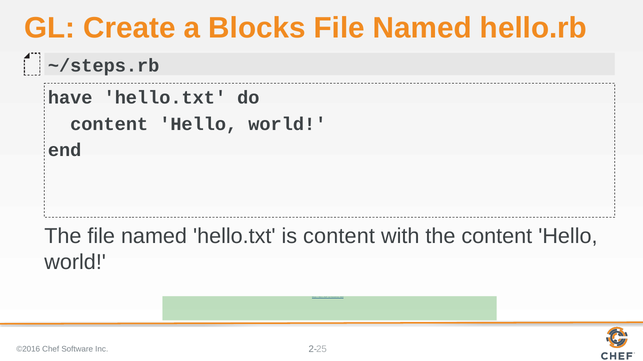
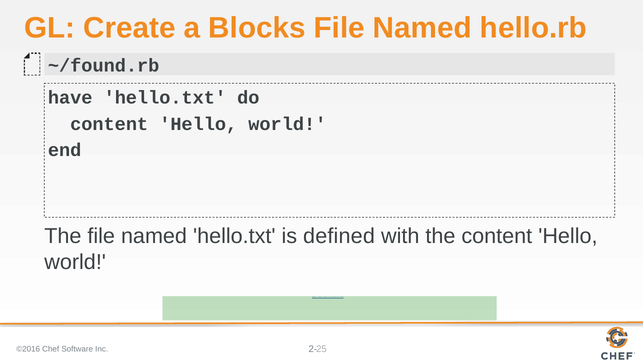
~/steps.rb: ~/steps.rb -> ~/found.rb (104, 66)
is content: content -> defined (339, 237)
